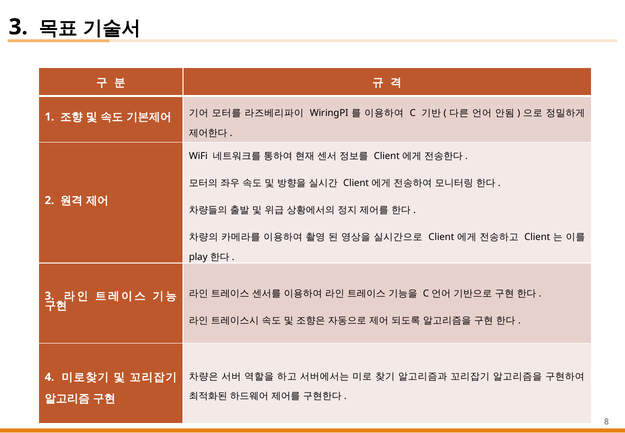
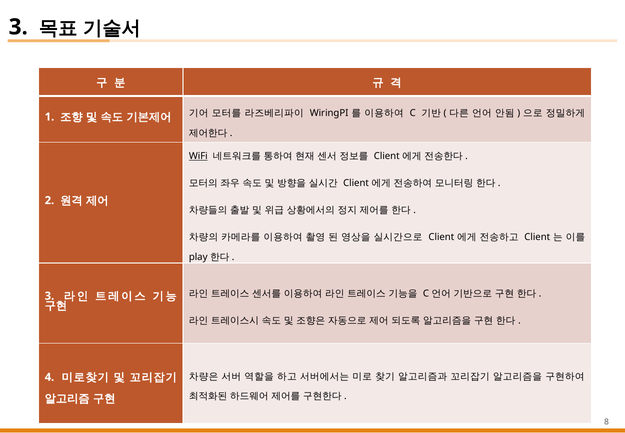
WiFi underline: none -> present (198, 156)
